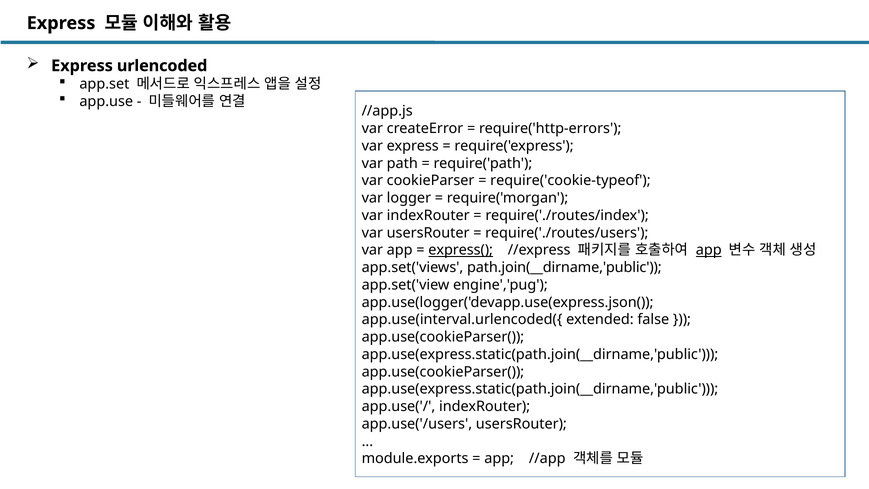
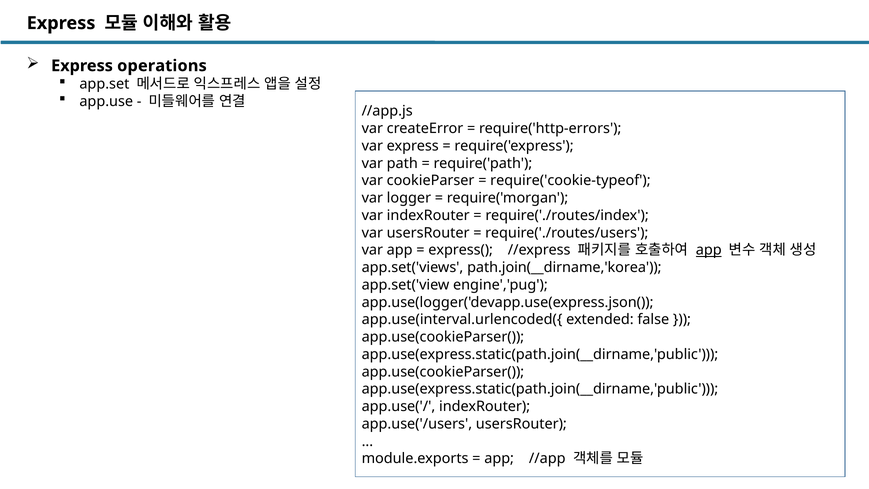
urlencoded: urlencoded -> operations (162, 66)
express( underline: present -> none (461, 250)
path.join(__dirname,'public: path.join(__dirname,'public -> path.join(__dirname,'korea (564, 267)
